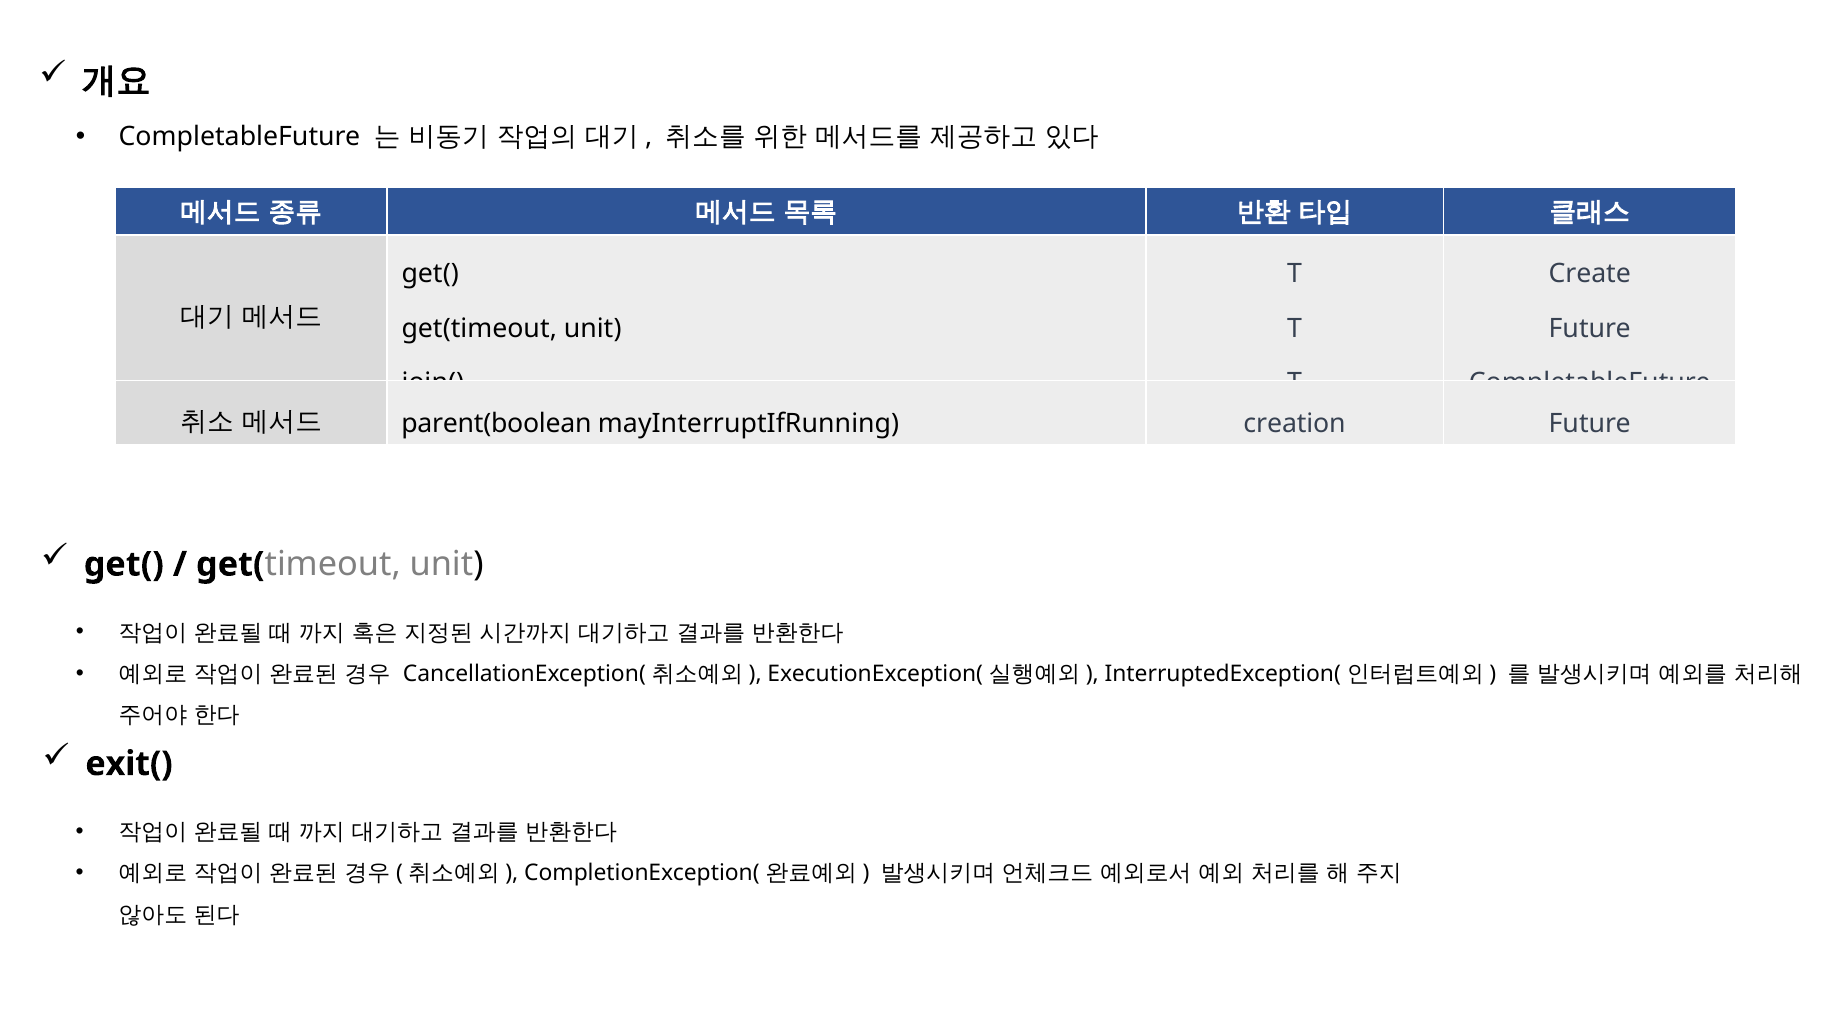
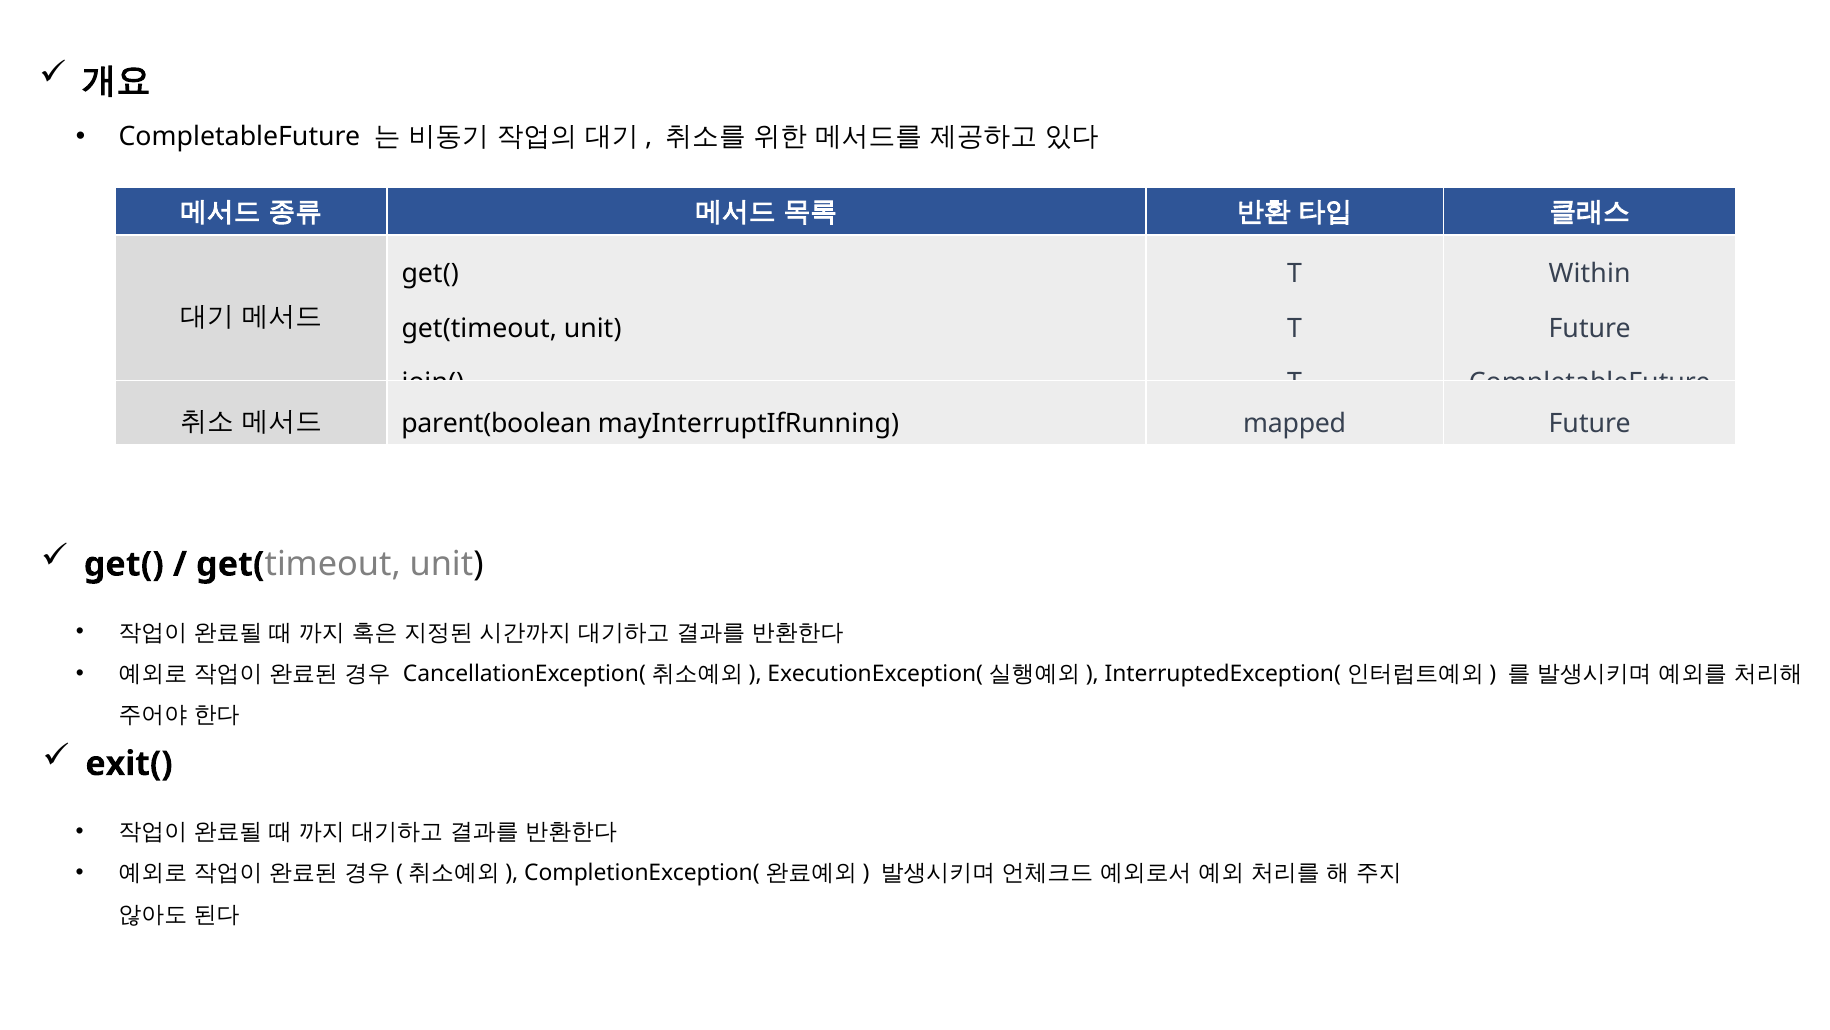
Create: Create -> Within (1590, 274)
creation: creation -> mapped (1295, 424)
